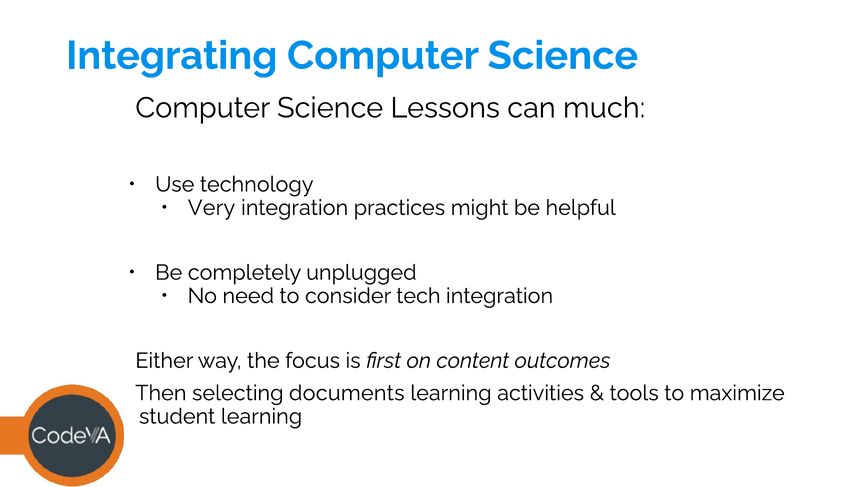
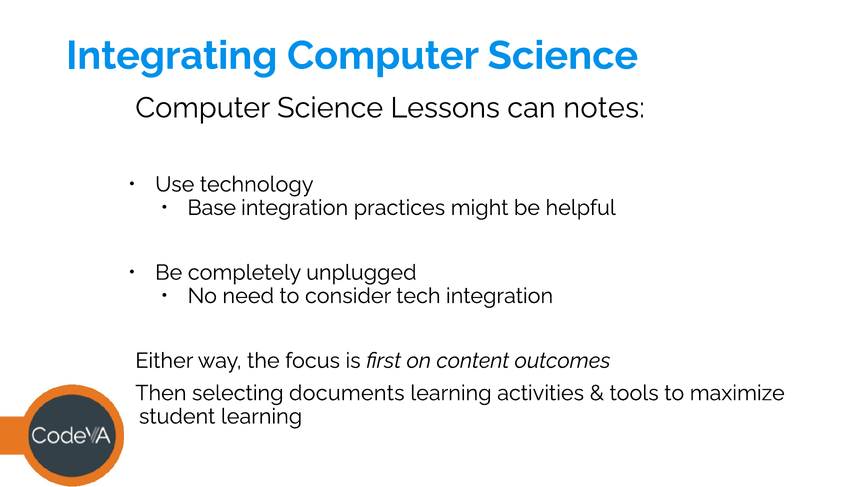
much: much -> notes (604, 108)
Very: Very -> Base (212, 208)
